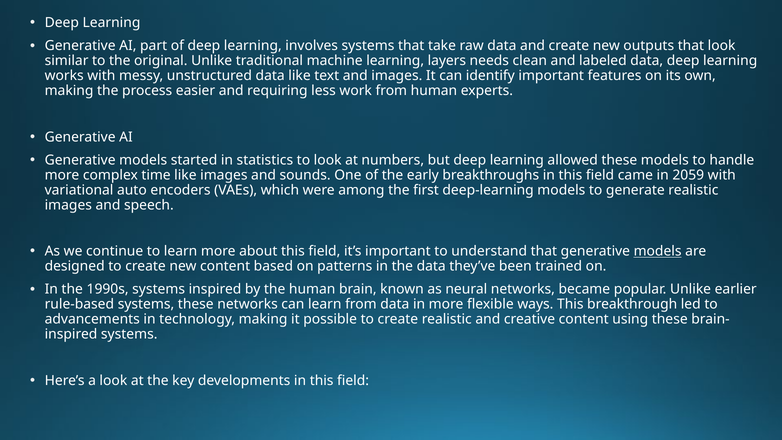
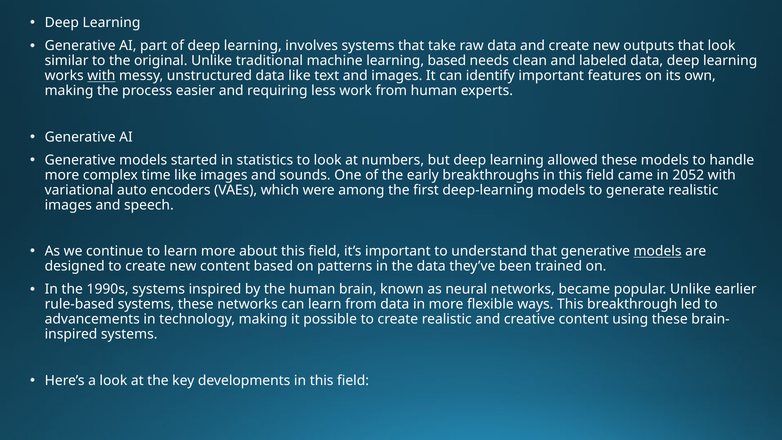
learning layers: layers -> based (447, 61)
with underline: none -> present (101, 76)
2059: 2059 -> 2052 (688, 175)
